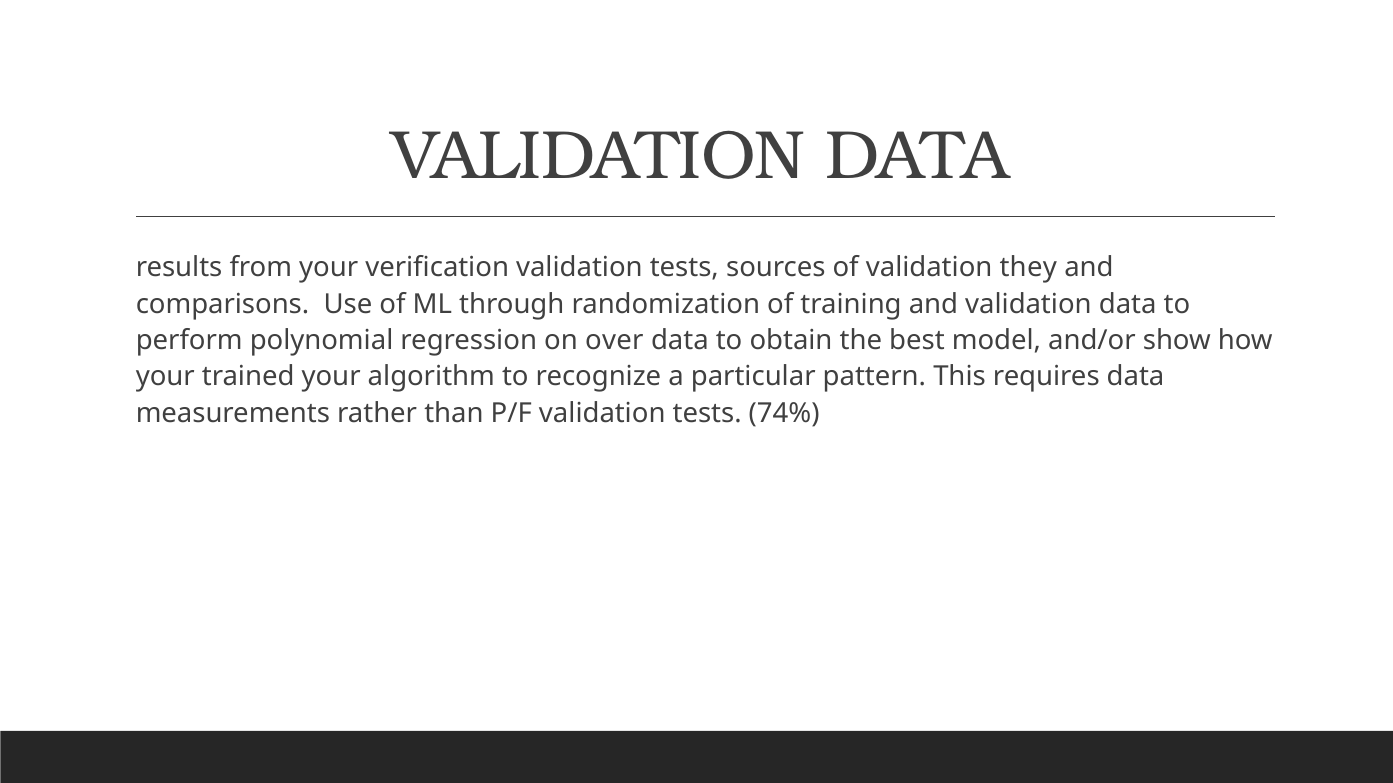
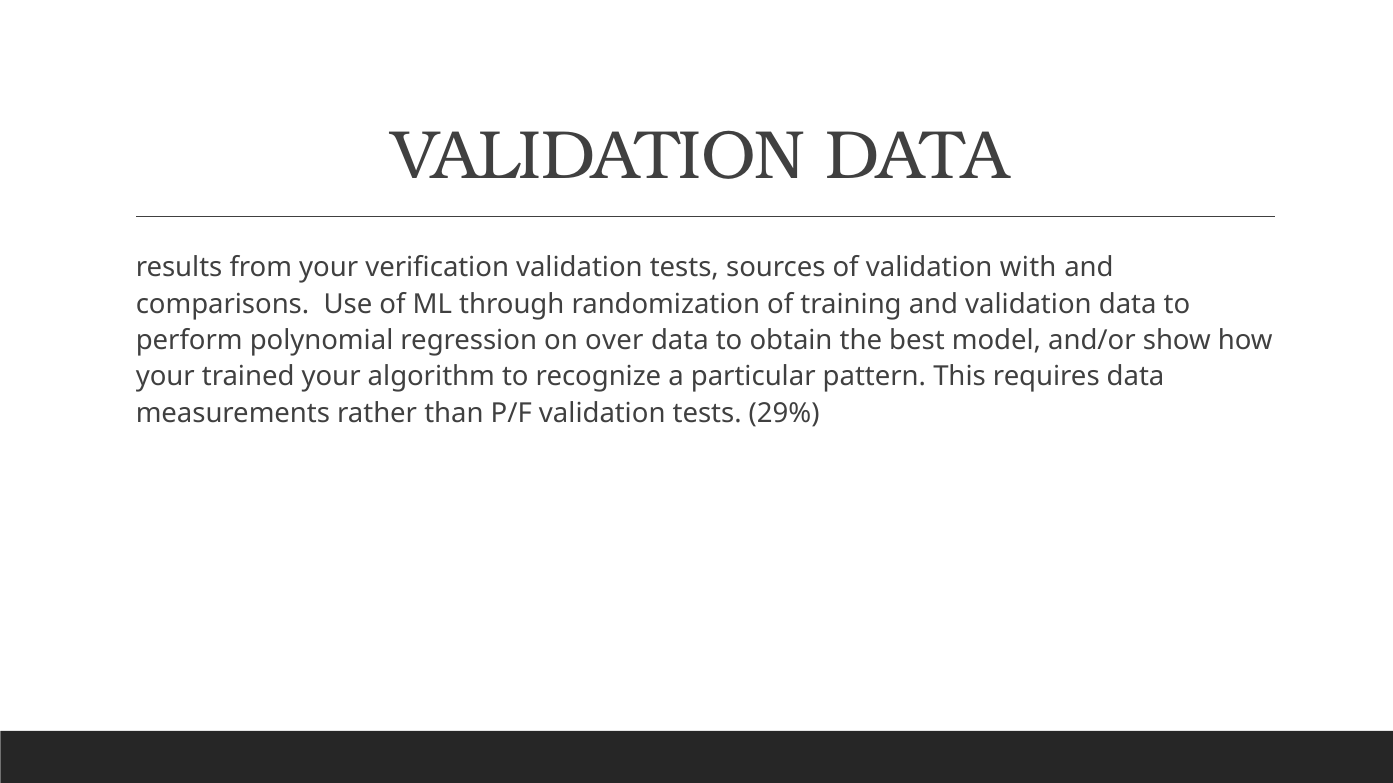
they: they -> with (1028, 268)
74%: 74% -> 29% (784, 413)
